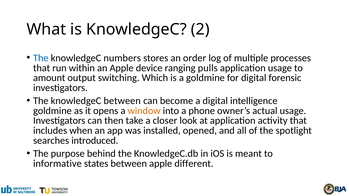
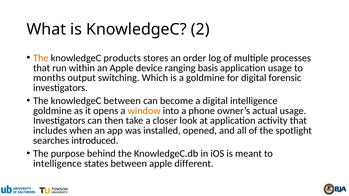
The colour: blue -> orange (41, 58)
numbers: numbers -> products (122, 58)
pulls: pulls -> basis (208, 68)
amount: amount -> months (49, 78)
informative: informative -> intelligence (57, 164)
